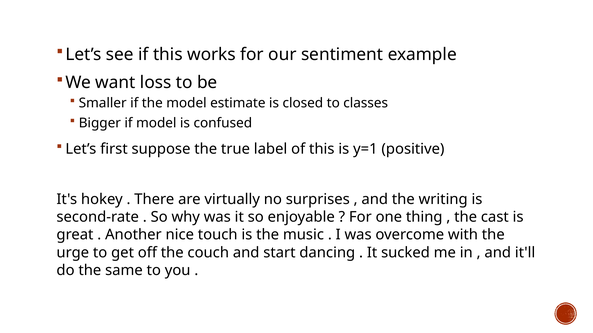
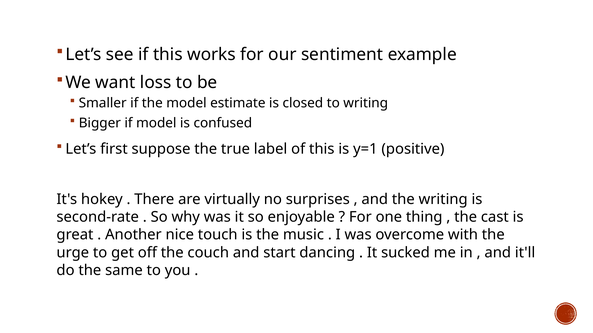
to classes: classes -> writing (366, 103)
